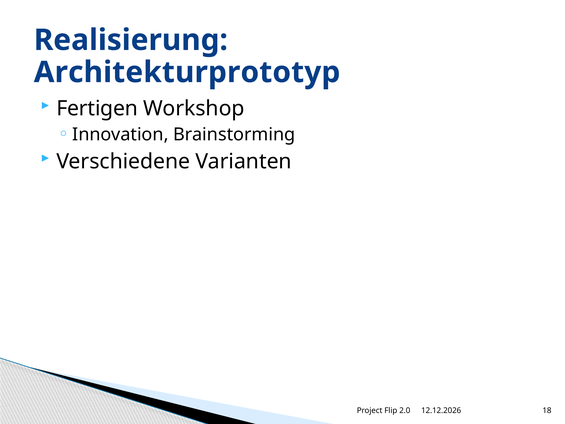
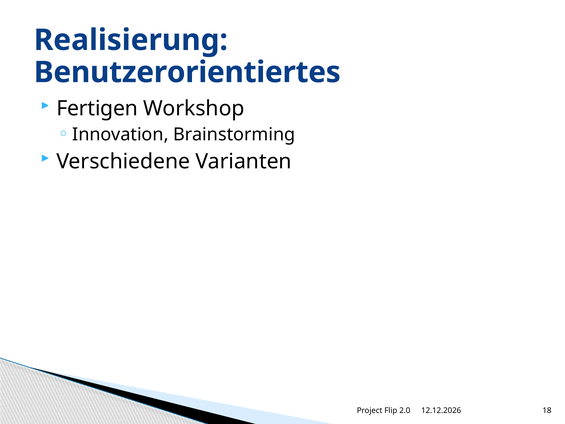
Architekturprototyp: Architekturprototyp -> Benutzerorientiertes (187, 72)
